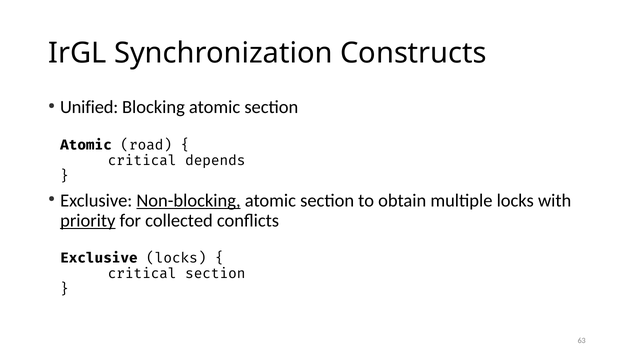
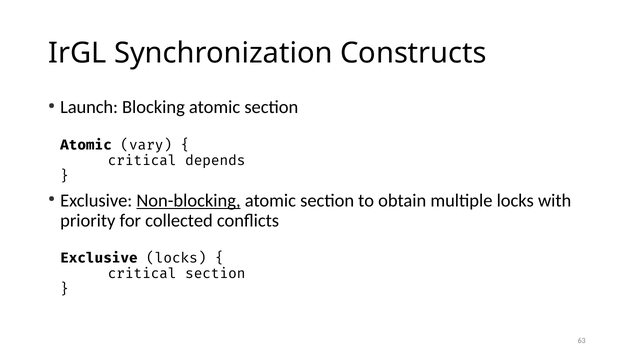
Unified: Unified -> Launch (89, 107)
road: road -> vary (146, 145)
priority underline: present -> none (88, 220)
